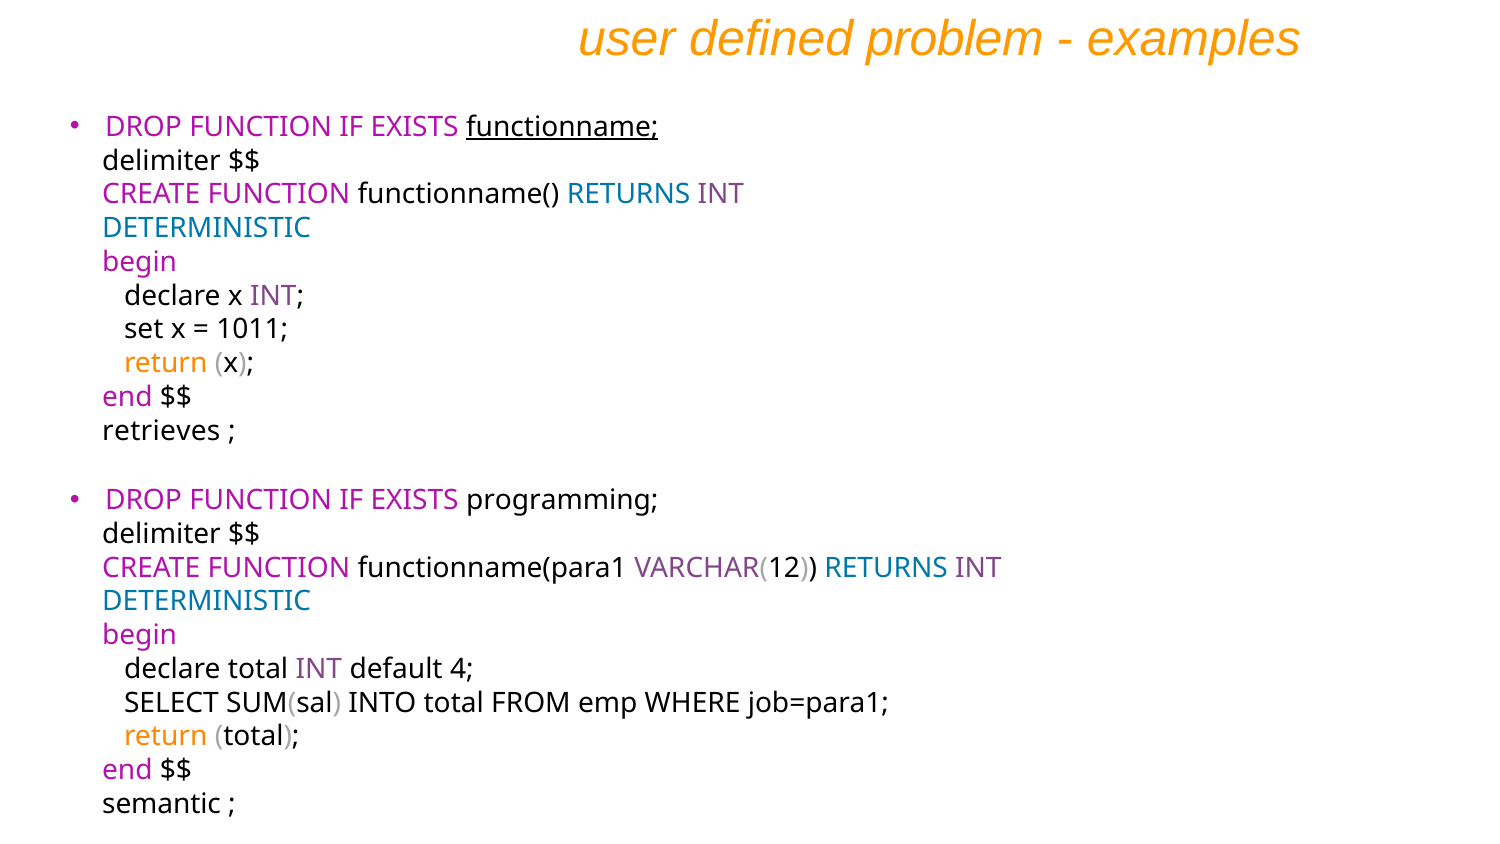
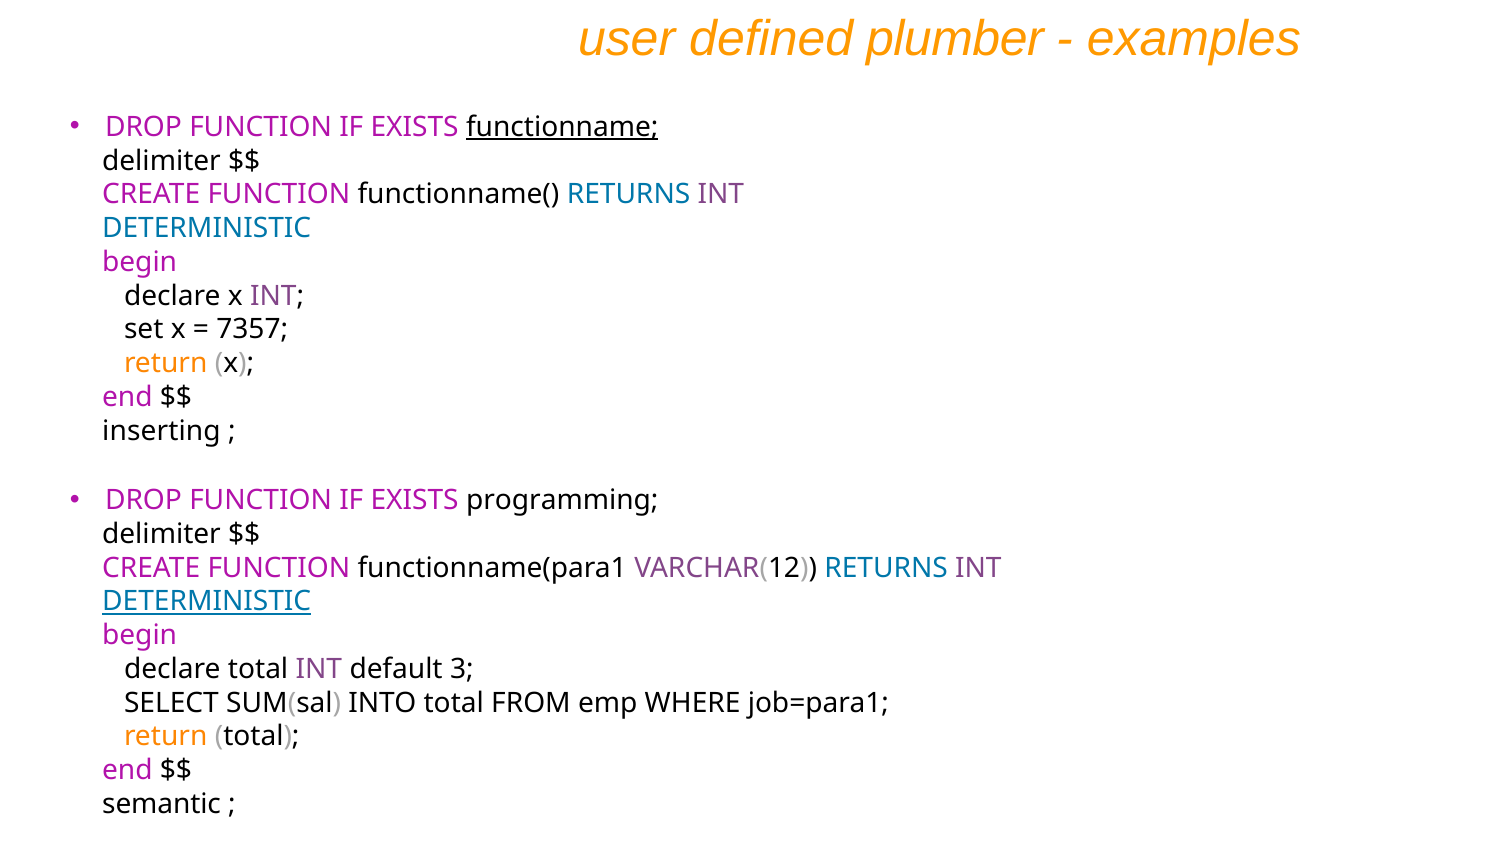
problem: problem -> plumber (955, 39)
1011: 1011 -> 7357 (252, 330)
retrieves: retrieves -> inserting (161, 431)
DETERMINISTIC underline: none -> present (207, 601)
4: 4 -> 3 (462, 669)
